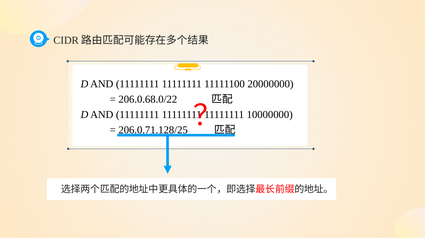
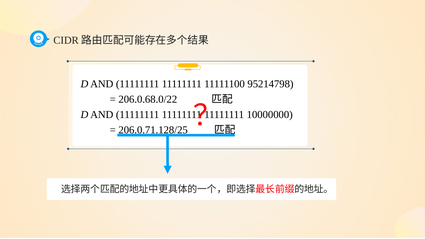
20000000: 20000000 -> 95214798 (270, 84)
